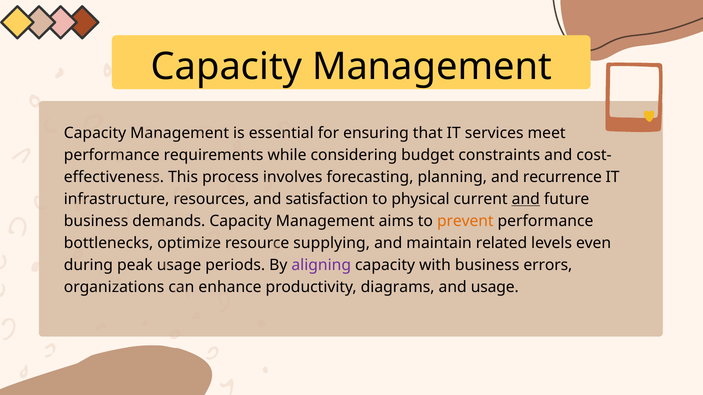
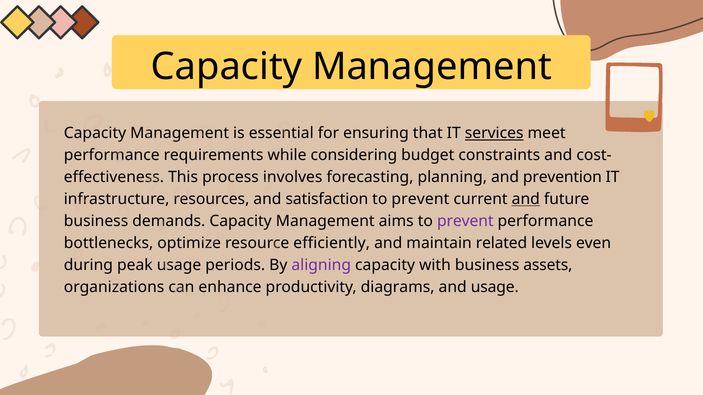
services underline: none -> present (494, 133)
recurrence: recurrence -> prevention (562, 177)
physical: physical -> prevent (420, 199)
prevent colour: orange -> purple (465, 221)
supplying: supplying -> efficiently (332, 243)
errors: errors -> assets (548, 265)
